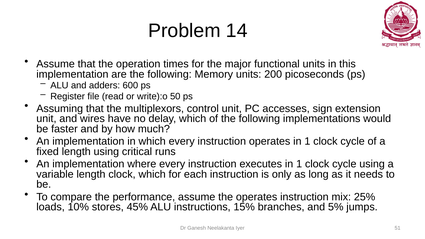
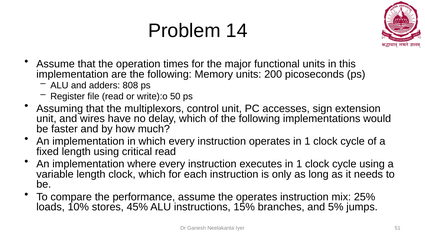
600: 600 -> 808 (130, 86)
critical runs: runs -> read (165, 152)
